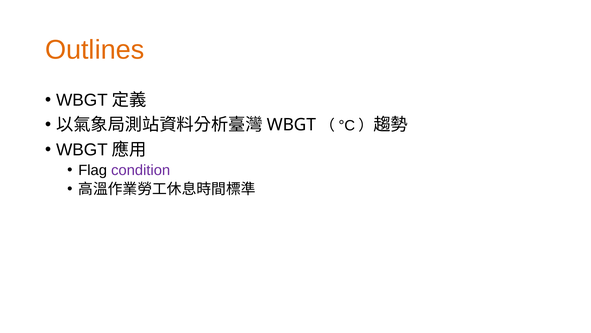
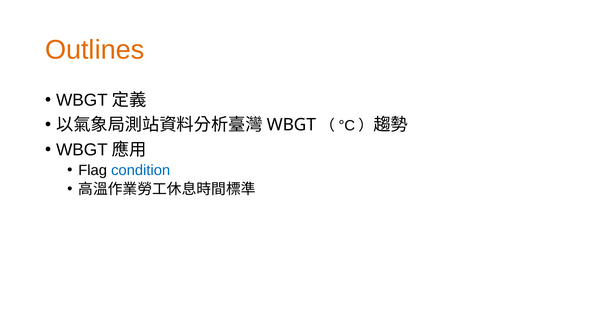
condition colour: purple -> blue (141, 170)
